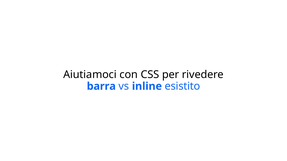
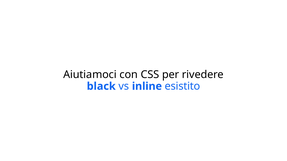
barra: barra -> black (101, 86)
